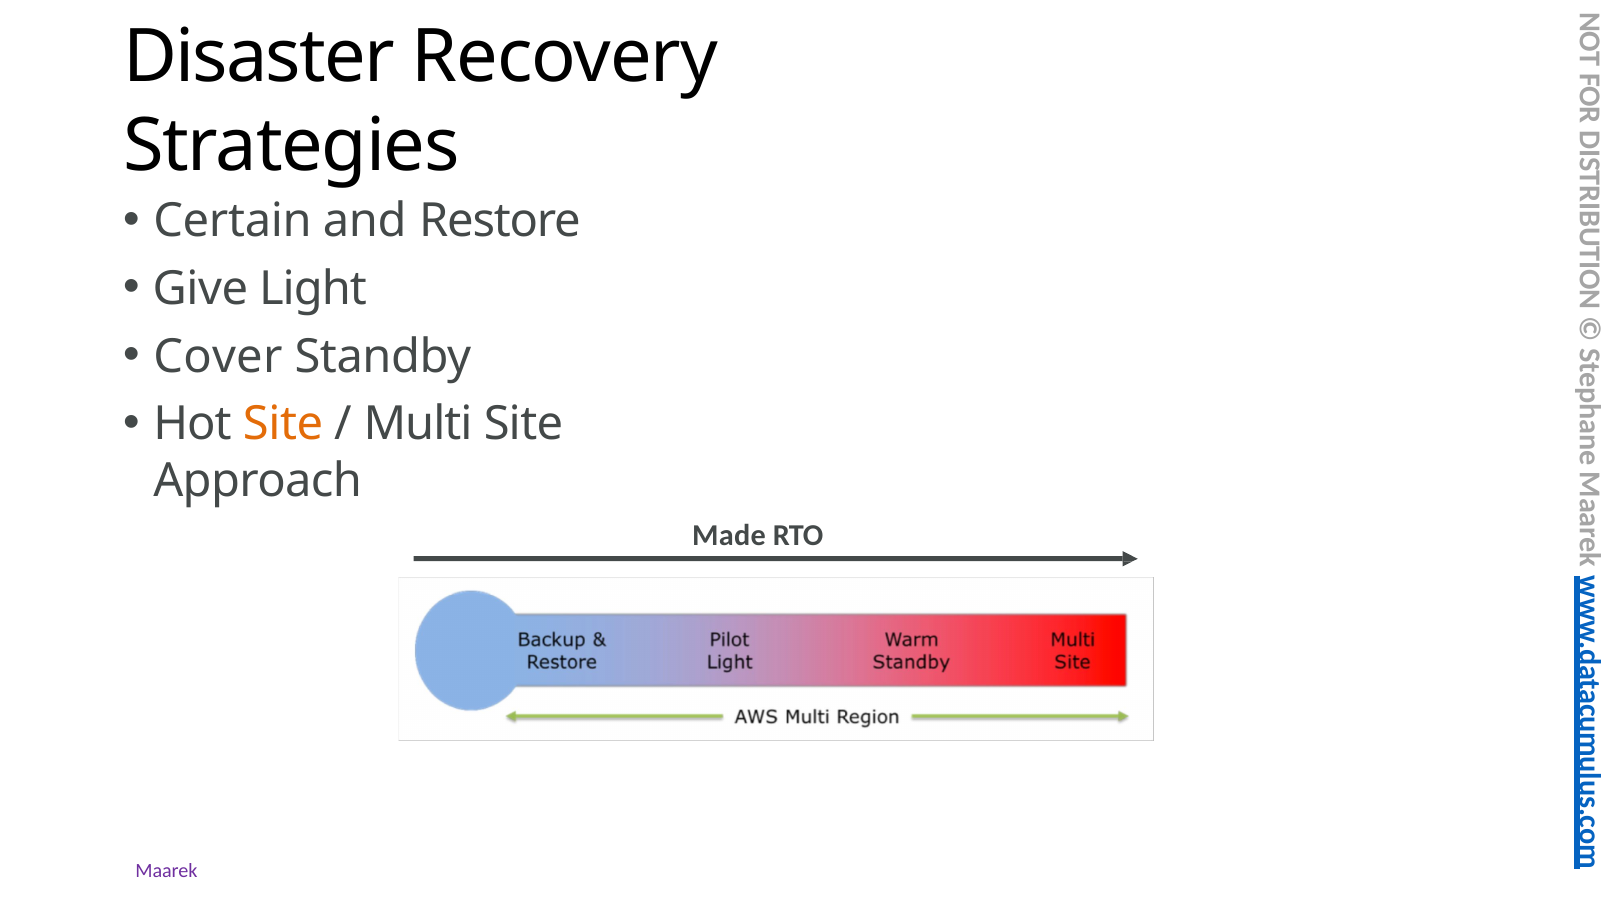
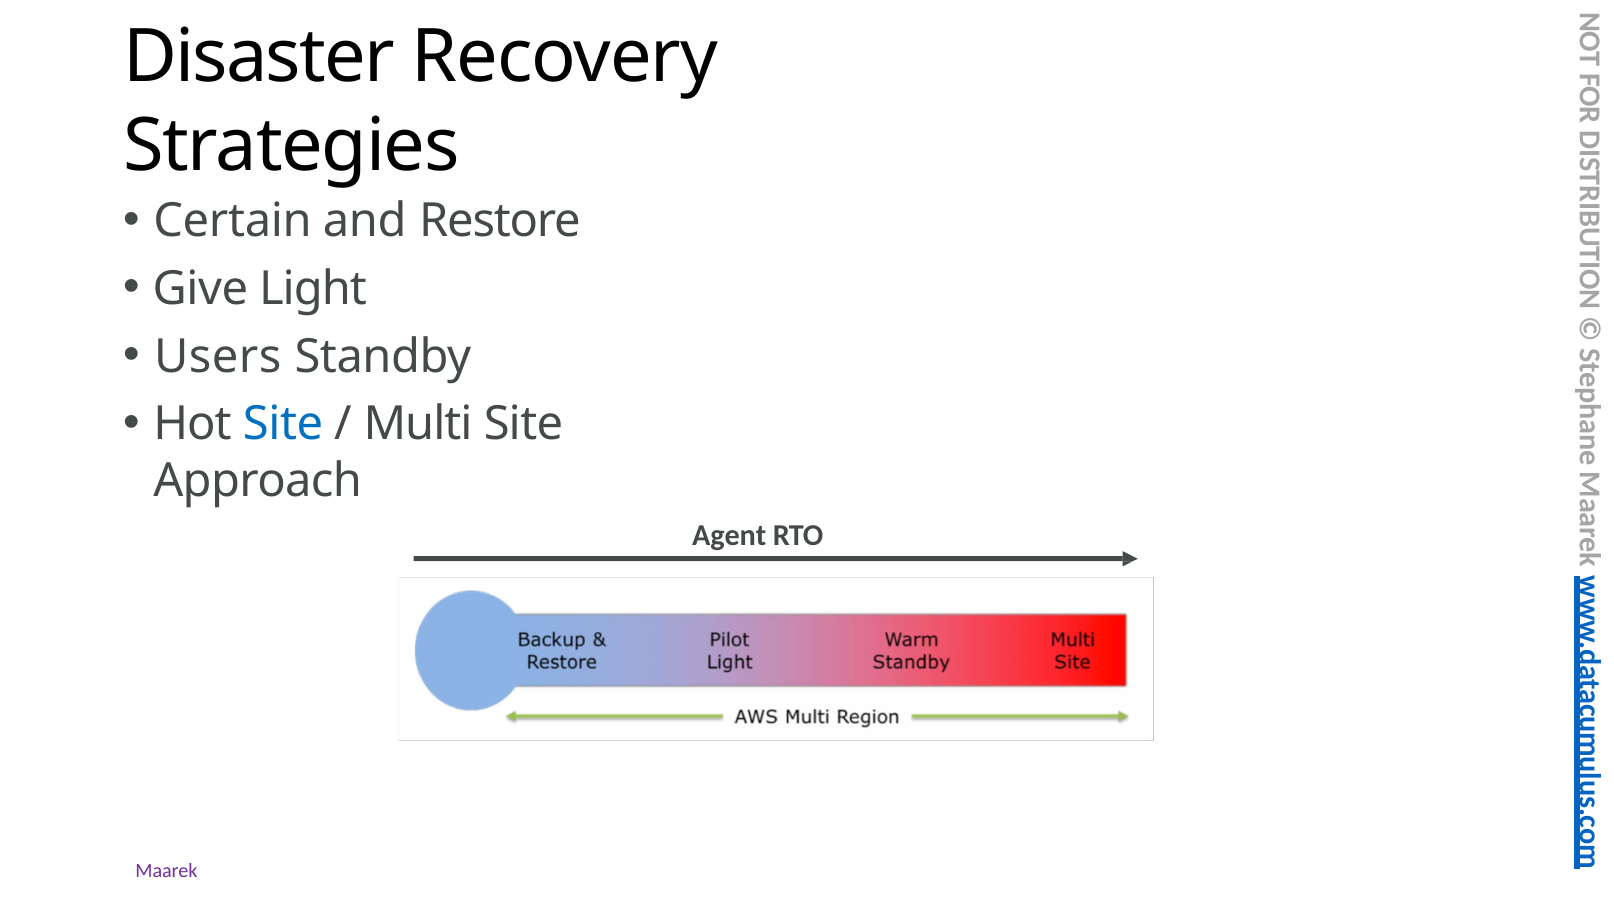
Cover: Cover -> Users (218, 356)
Site colour: orange -> blue (283, 424)
Made: Made -> Agent (729, 536)
